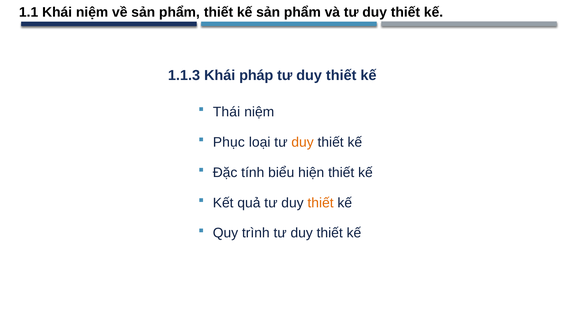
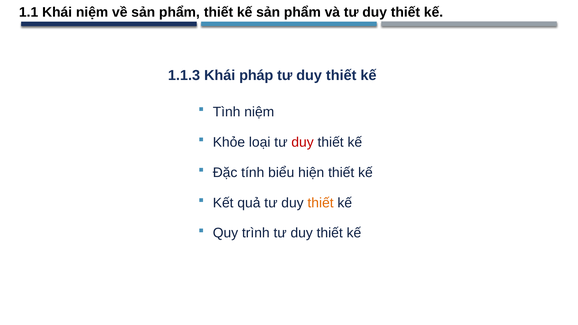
Thái: Thái -> Tình (227, 112)
Phục: Phục -> Khỏe (229, 142)
duy colour: orange -> red (303, 142)
